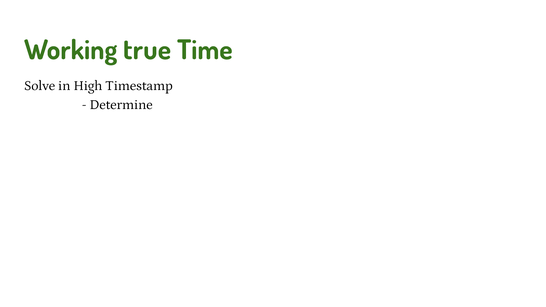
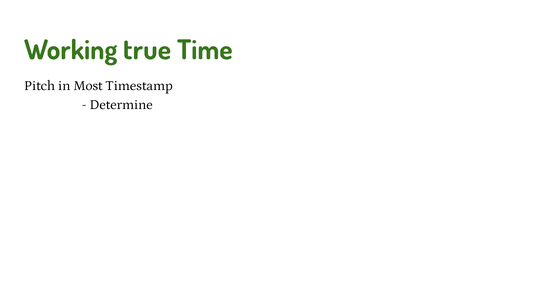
Solve: Solve -> Pitch (40, 86)
High: High -> Most (88, 86)
